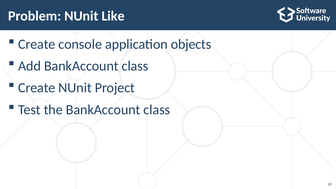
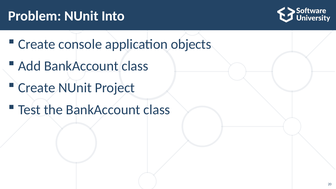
Like: Like -> Into (113, 16)
